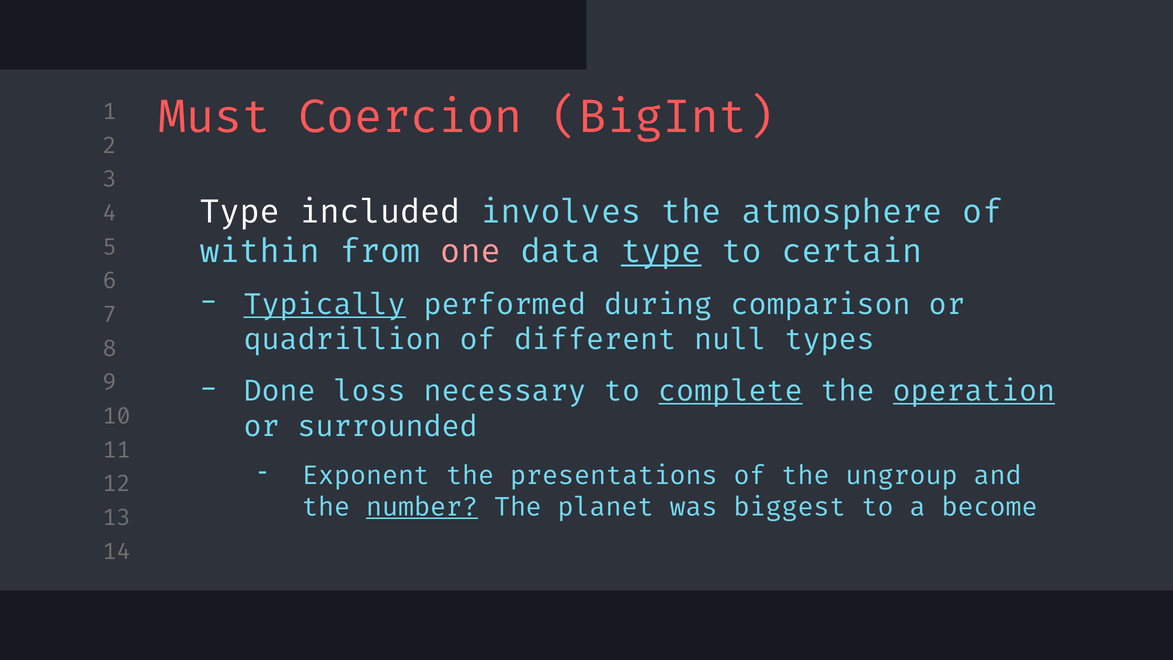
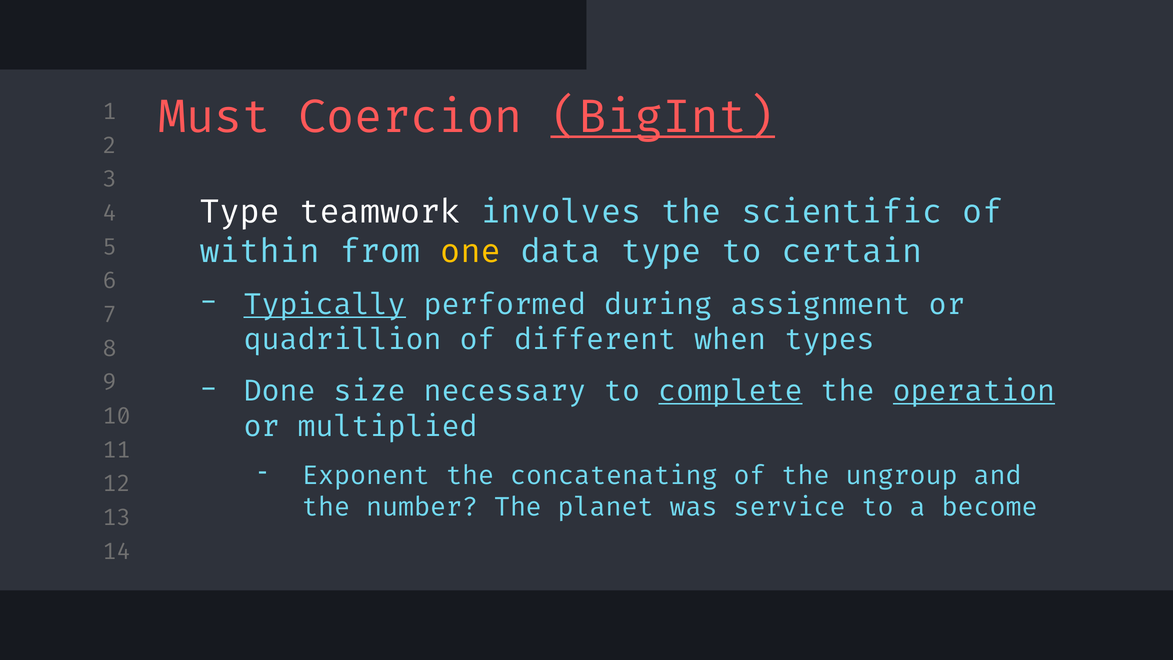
BigInt underline: none -> present (663, 117)
included: included -> teamwork (380, 212)
atmosphere: atmosphere -> scientific (842, 212)
one colour: pink -> yellow (471, 251)
type underline: present -> none (661, 251)
comparison: comparison -> assignment (821, 304)
null: null -> when (730, 340)
loss: loss -> size (370, 391)
surrounded: surrounded -> multiplied (388, 426)
presentations: presentations -> concatenating (614, 476)
number underline: present -> none (422, 507)
biggest: biggest -> service (790, 507)
